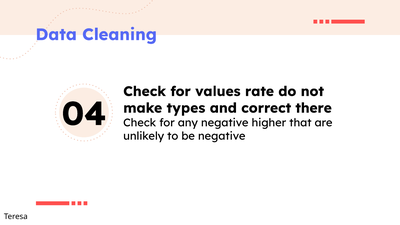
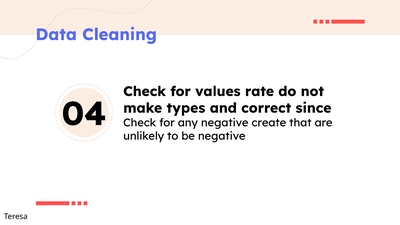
there: there -> since (314, 108)
higher: higher -> create (269, 123)
